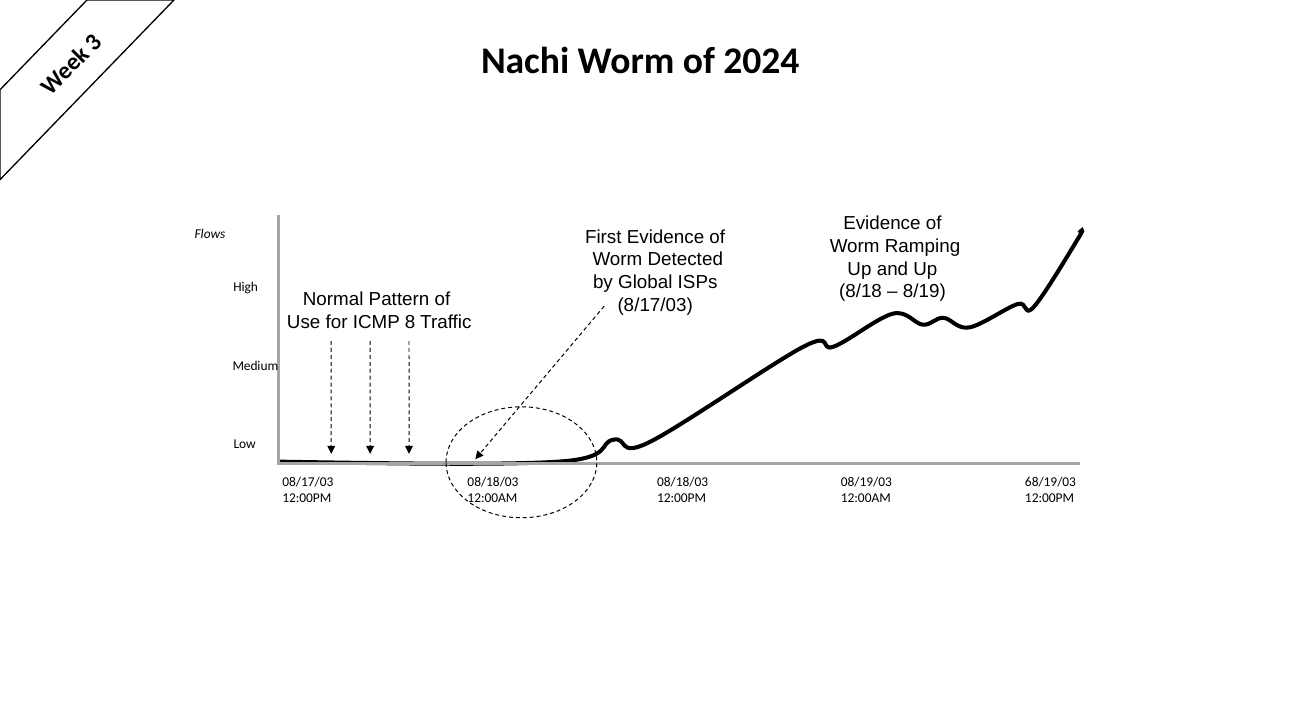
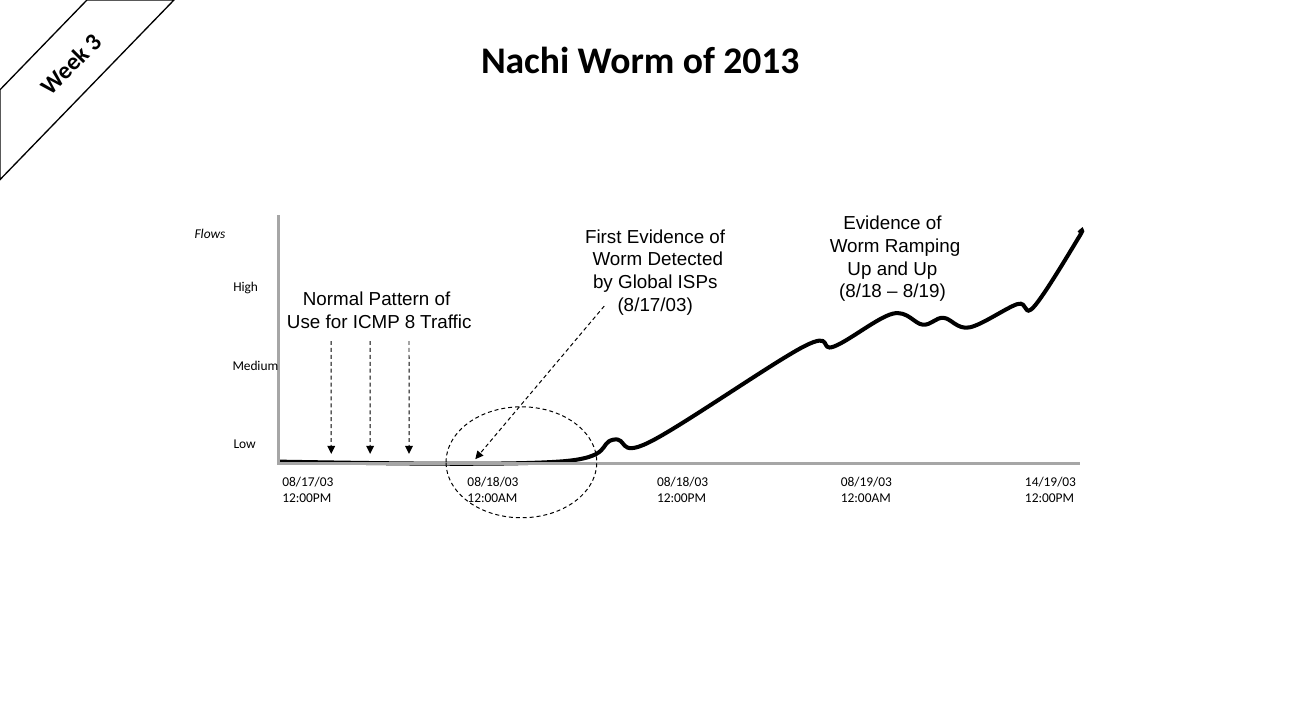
2024: 2024 -> 2013 (761, 61)
68/19/03: 68/19/03 -> 14/19/03 (1050, 482)
